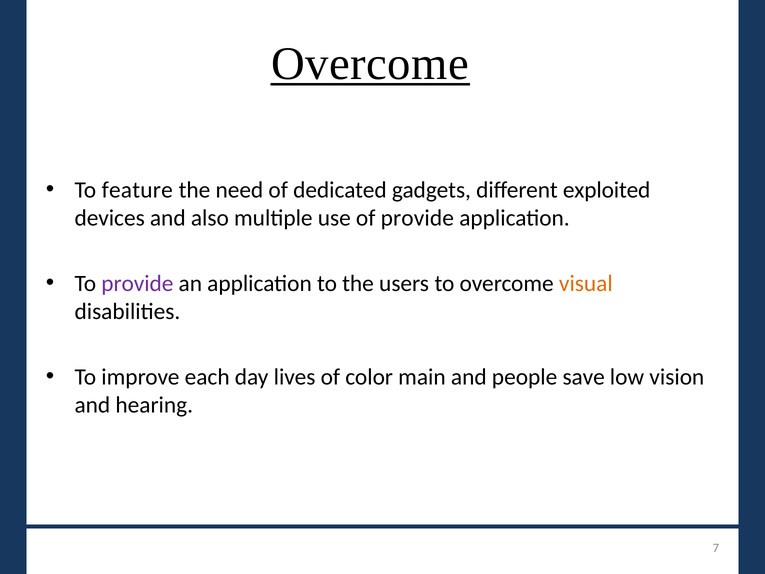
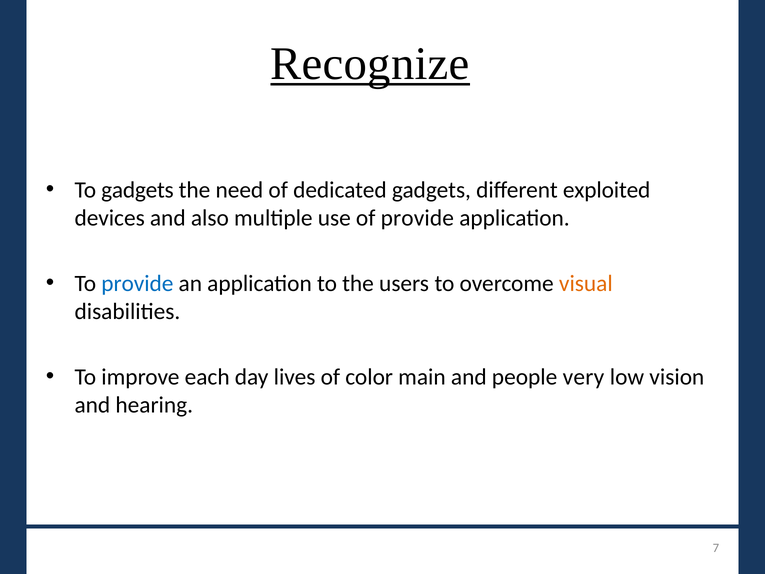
Overcome: Overcome -> Recognize (370, 64)
To feature: feature -> gadgets (137, 190)
provide colour: purple -> blue (137, 283)
save: save -> very (584, 377)
